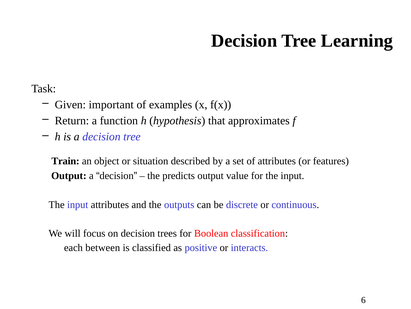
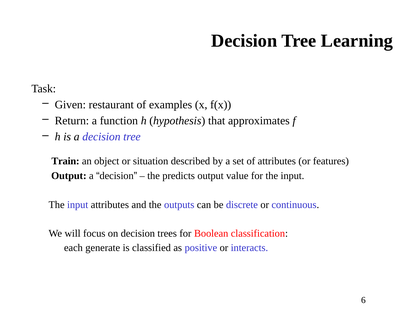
important: important -> restaurant (111, 104)
between: between -> generate (103, 247)
